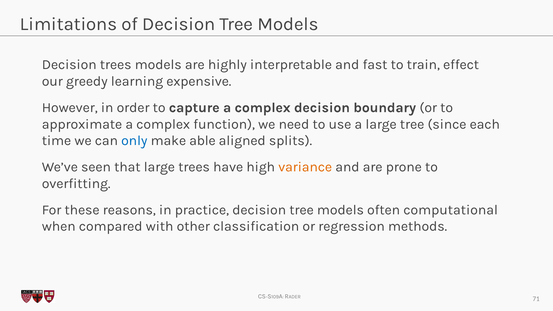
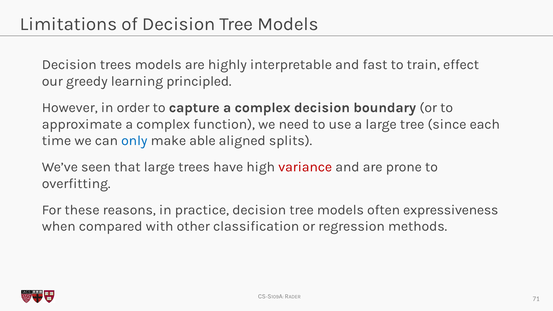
expensive: expensive -> principled (199, 81)
variance colour: orange -> red (305, 167)
computational: computational -> expressiveness (451, 210)
